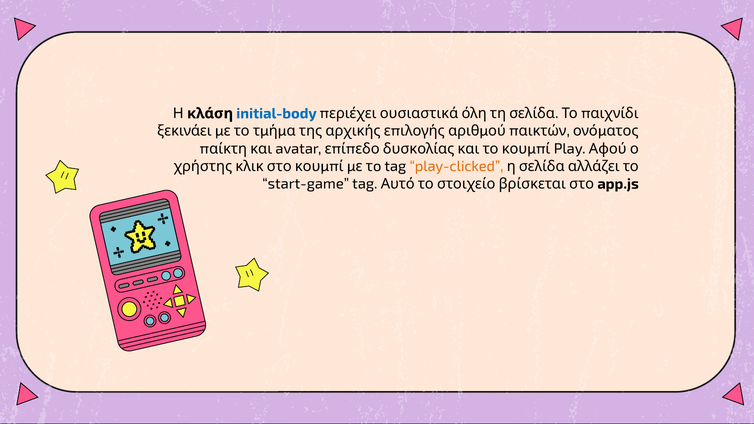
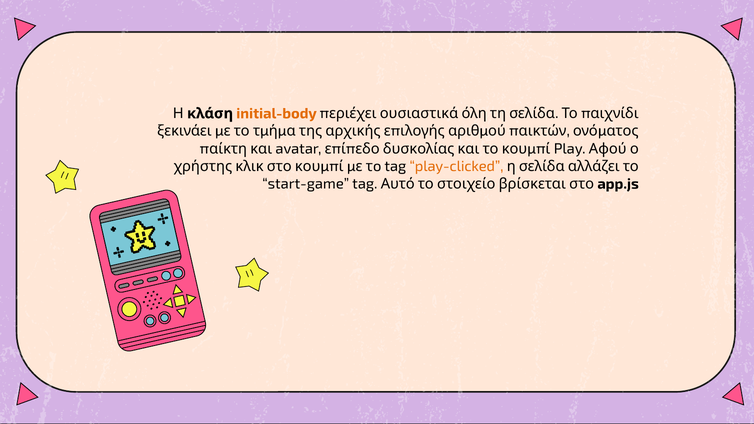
initial-body colour: blue -> orange (276, 114)
